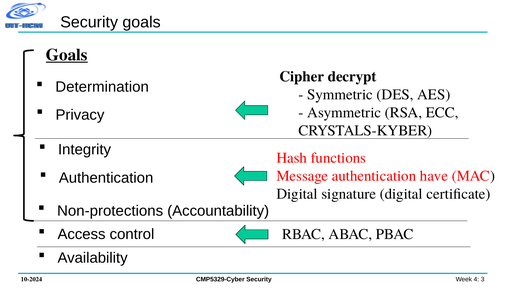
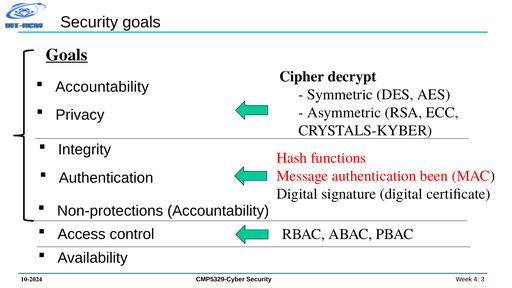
Determination: Determination -> Accountability (102, 87)
have: have -> been (434, 176)
